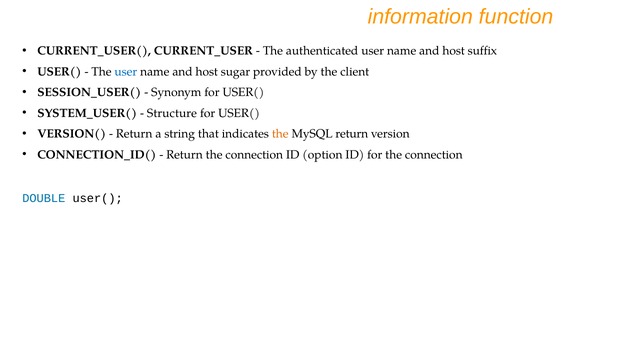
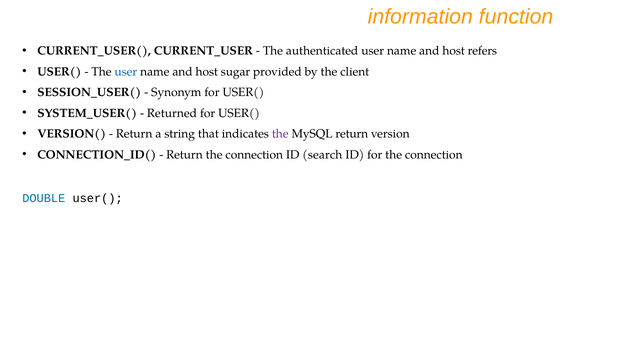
suffix: suffix -> refers (482, 51)
Structure: Structure -> Returned (172, 113)
the colour: orange -> purple (280, 134)
option: option -> search (322, 155)
